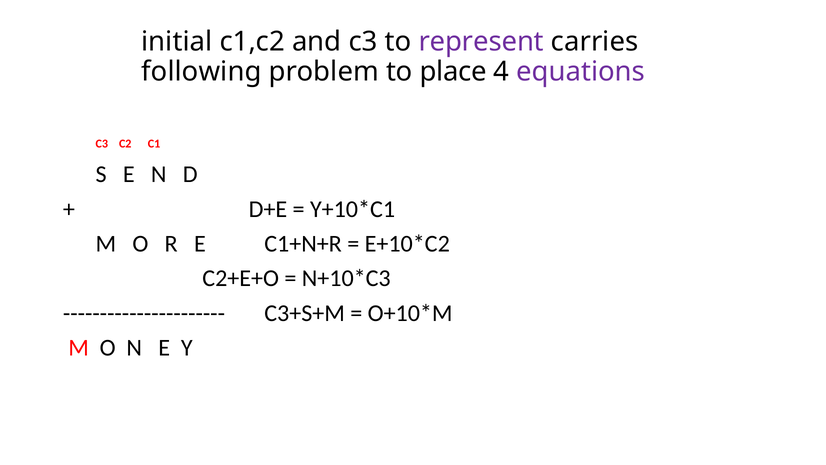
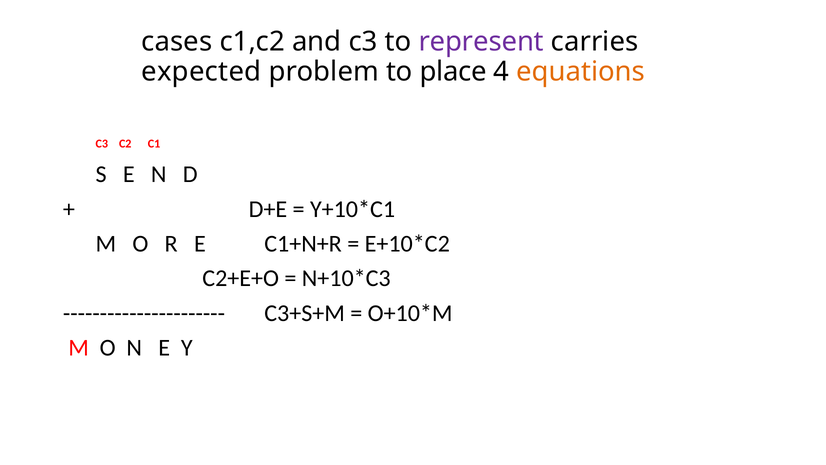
initial: initial -> cases (177, 42)
following: following -> expected (201, 71)
equations colour: purple -> orange (581, 71)
